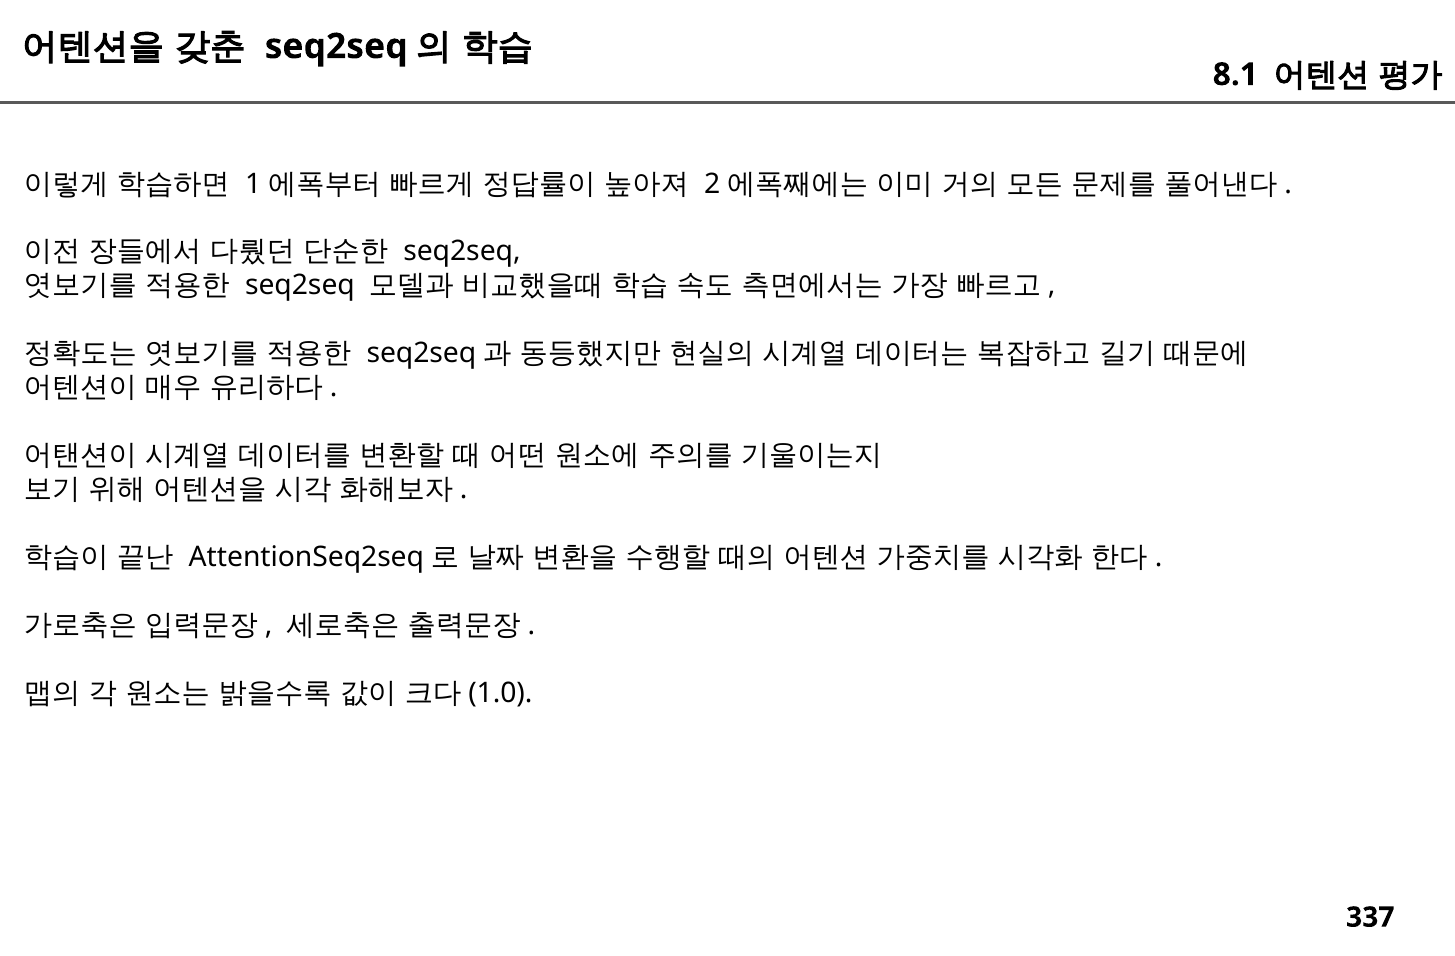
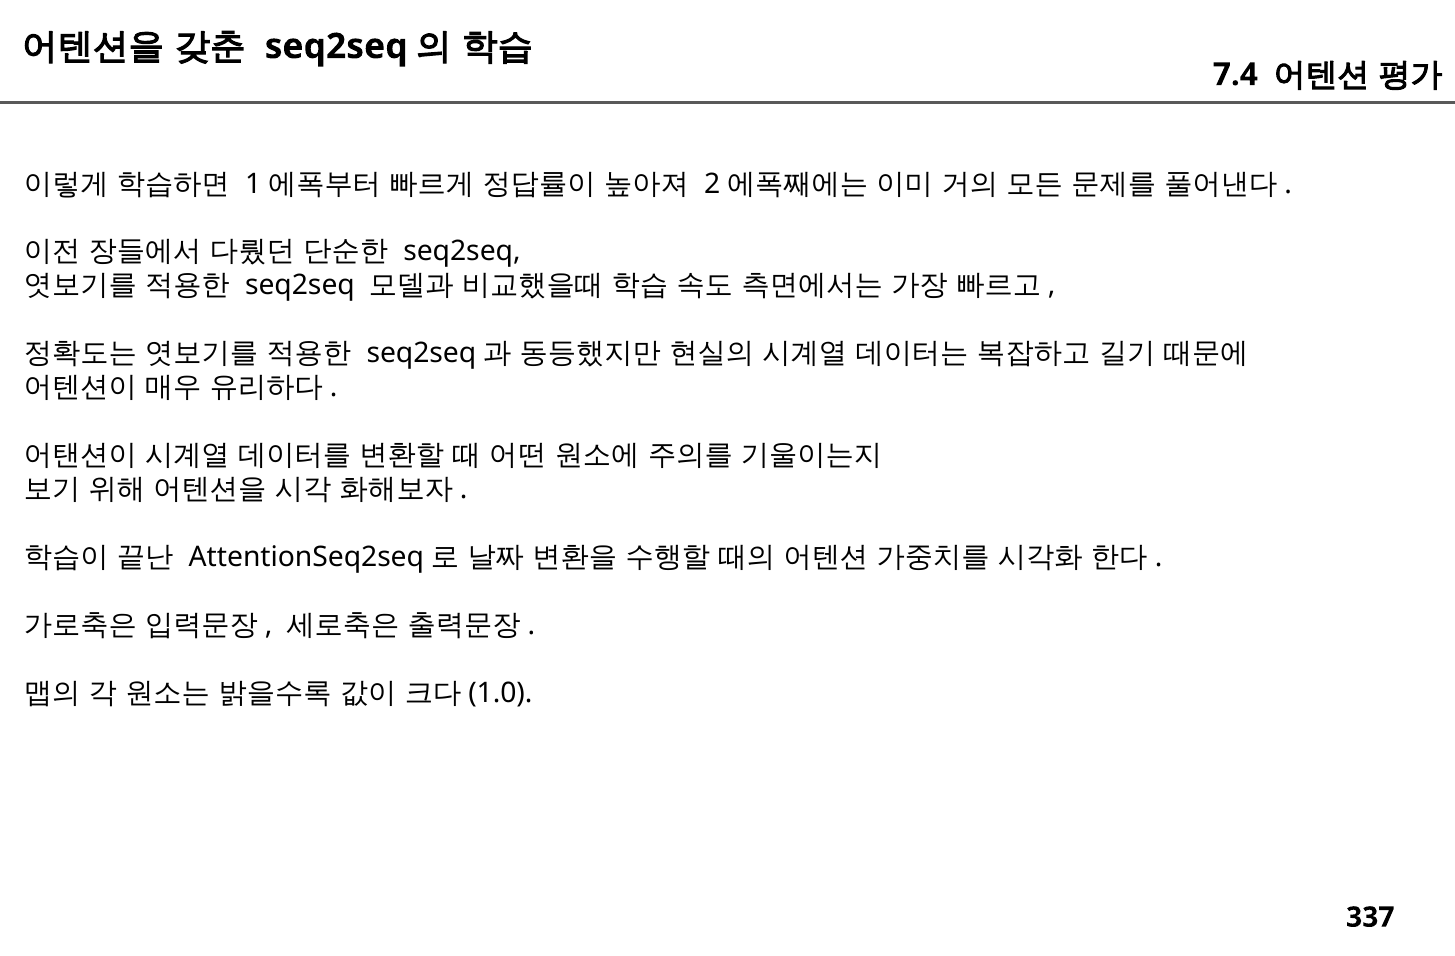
8.1: 8.1 -> 7.4 (1235, 75)
